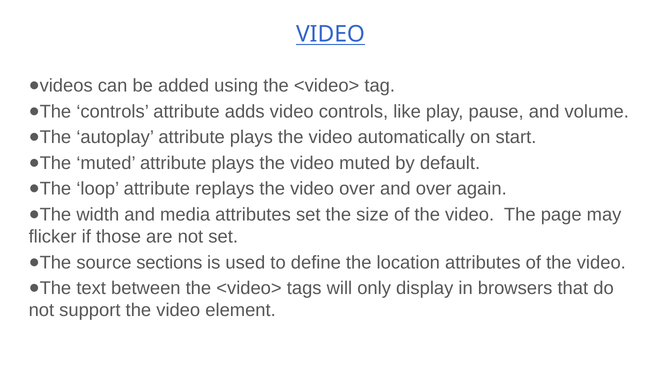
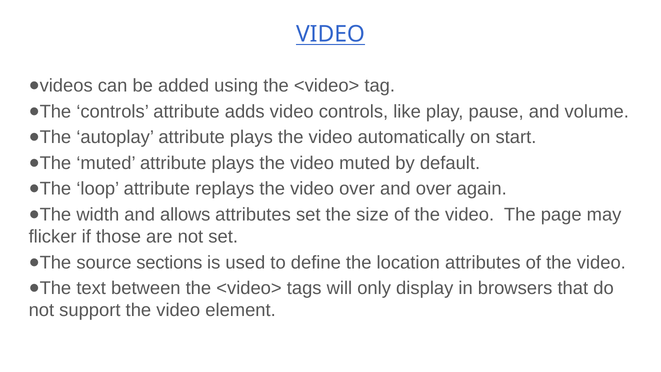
media: media -> allows (185, 215)
